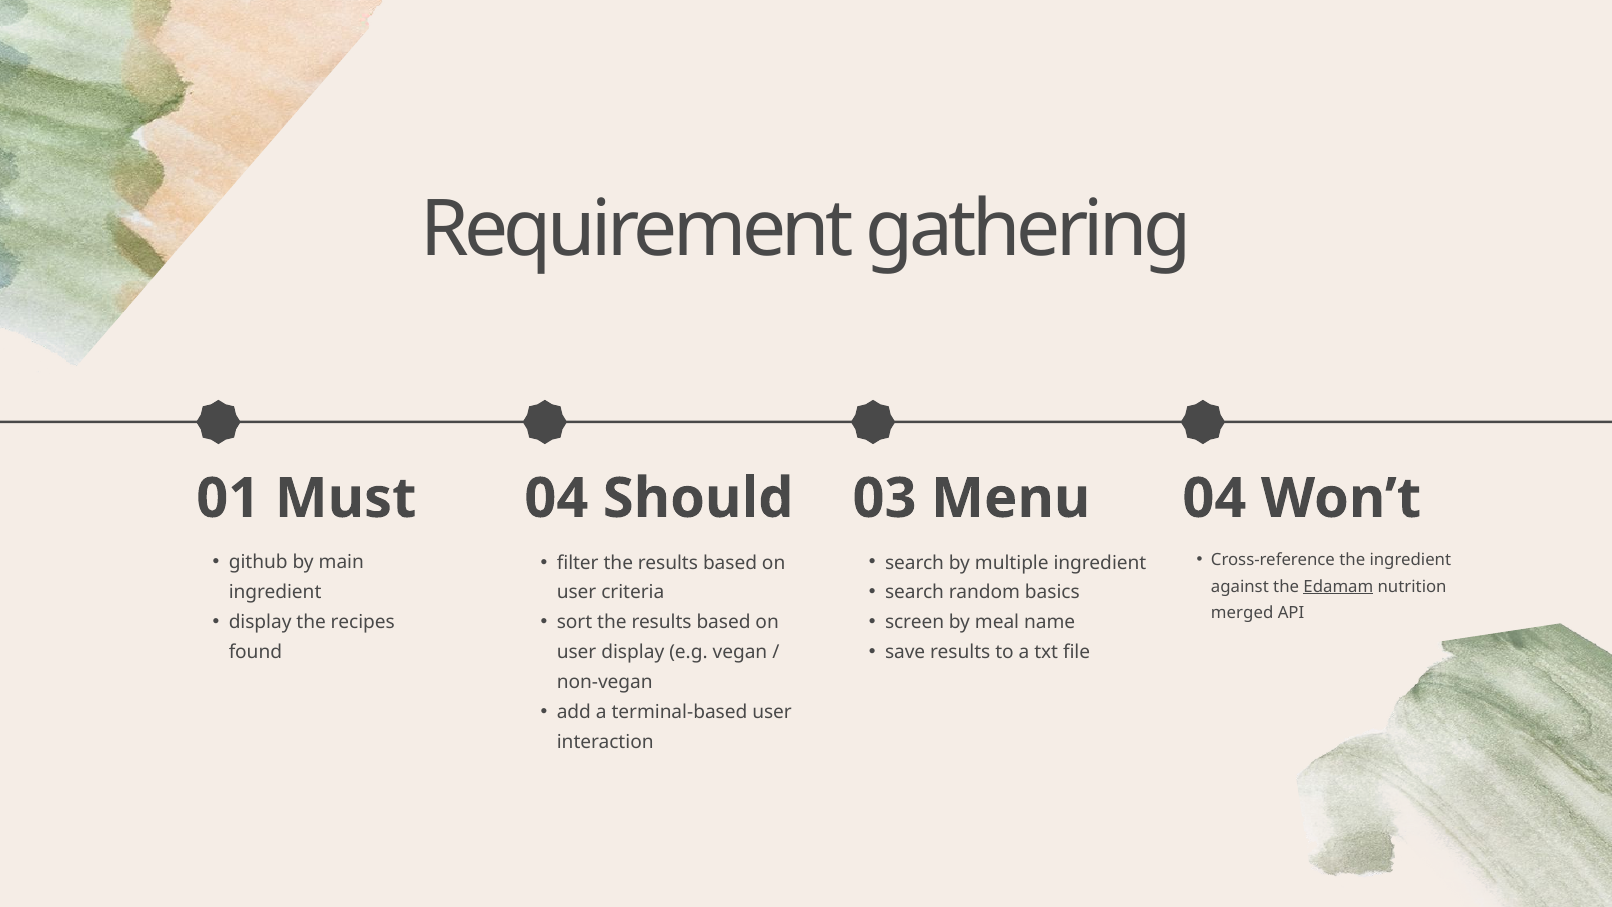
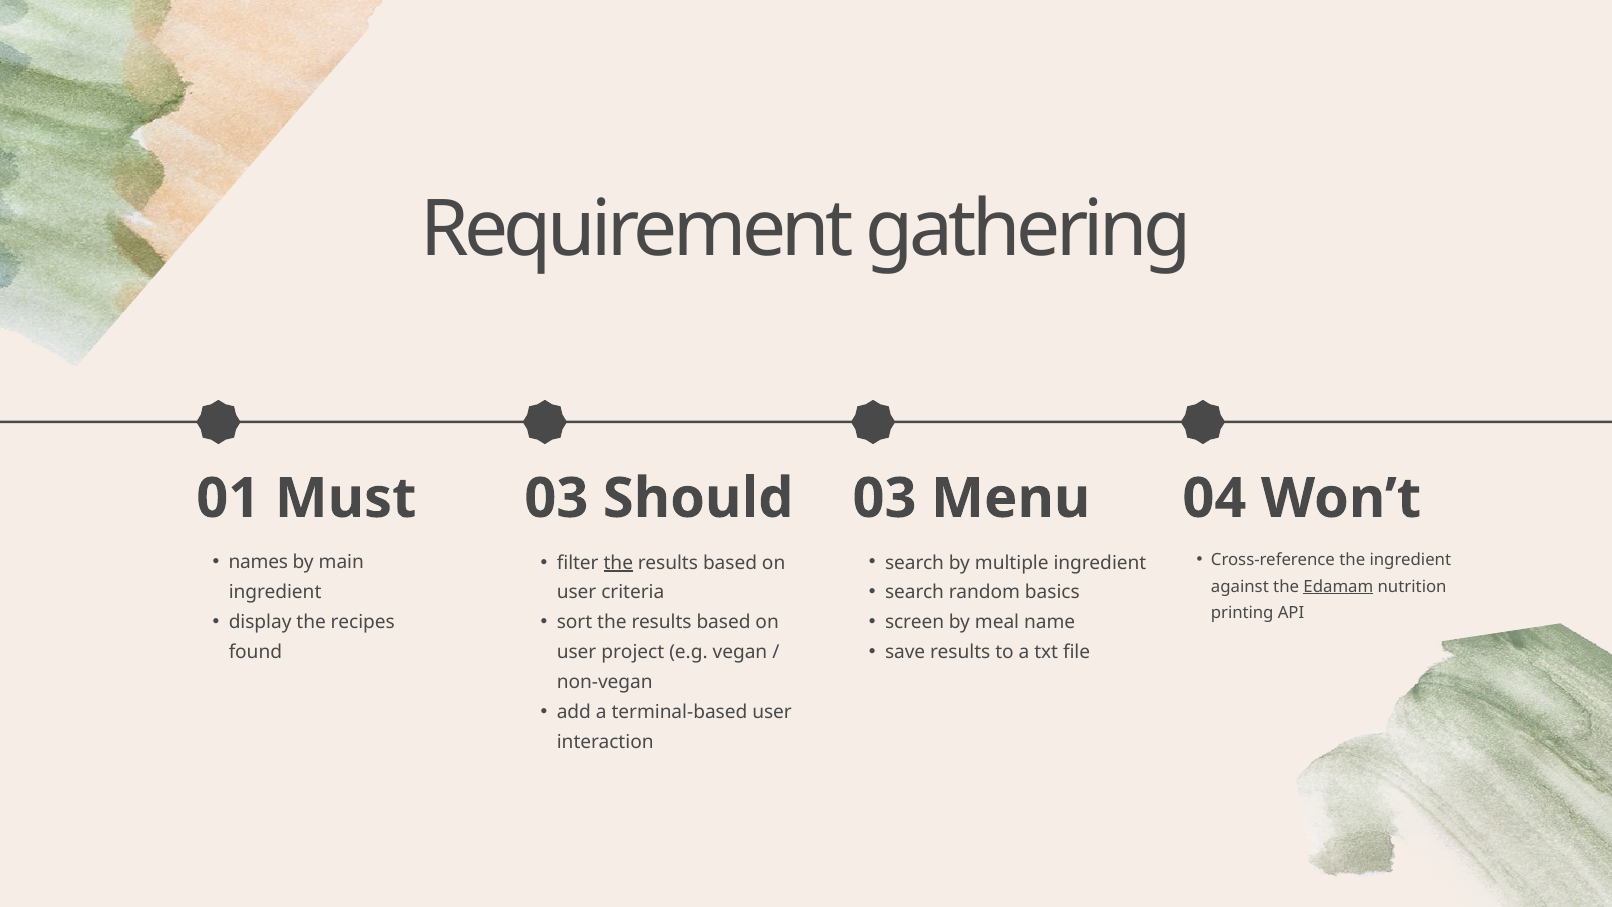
Must 04: 04 -> 03 (556, 498)
github: github -> names (258, 563)
the underline: none -> present (618, 563)
merged: merged -> printing (1242, 613)
user display: display -> project (633, 652)
